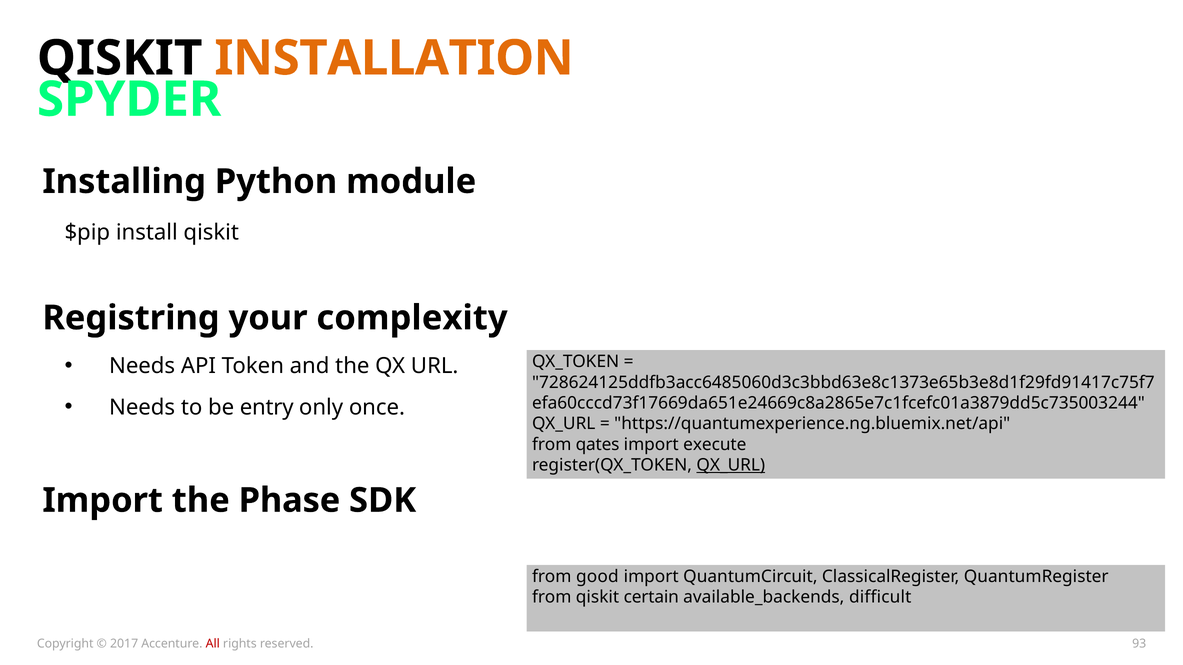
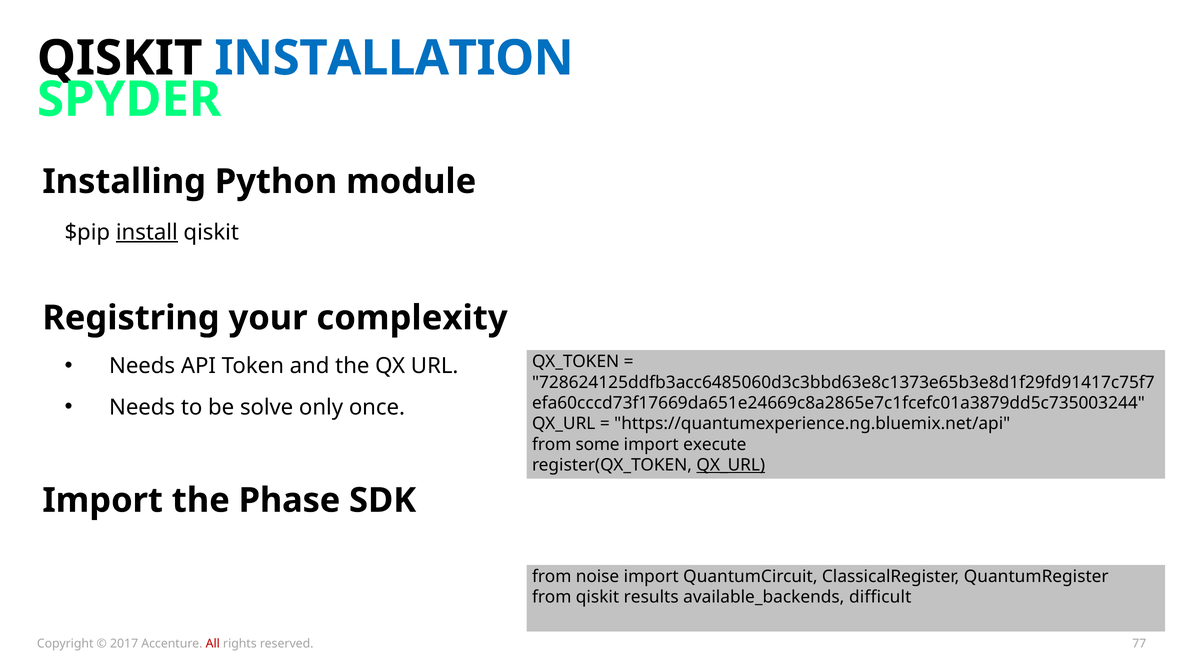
INSTALLATION colour: orange -> blue (394, 58)
install underline: none -> present (147, 232)
entry: entry -> solve (267, 408)
qates: qates -> some (598, 445)
good: good -> noise (598, 577)
certain: certain -> results (651, 598)
93: 93 -> 77 (1139, 644)
